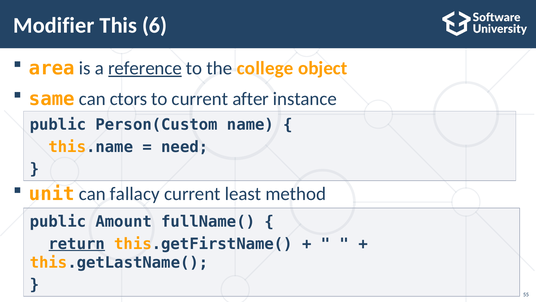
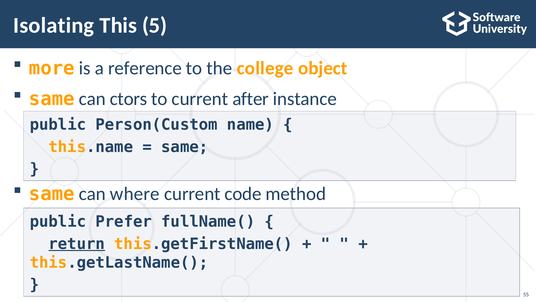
Modifier: Modifier -> Isolating (54, 25)
6: 6 -> 5 (155, 25)
area: area -> more (52, 68)
reference underline: present -> none (145, 68)
need: need -> same (185, 147)
unit: unit -> same (52, 194)
fallacy: fallacy -> where (135, 194)
least: least -> code (243, 194)
Amount: Amount -> Prefer (124, 221)
